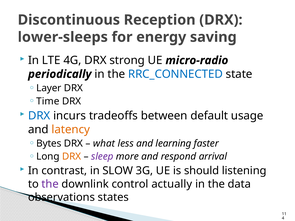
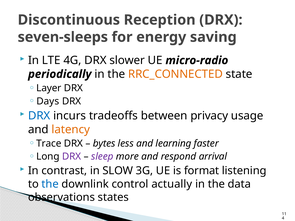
lower-sleeps: lower-sleeps -> seven-sleeps (63, 37)
strong: strong -> slower (127, 60)
RRC_CONNECTED colour: blue -> orange (175, 74)
Time: Time -> Days (48, 101)
default: default -> privacy (209, 116)
Bytes: Bytes -> Trace (49, 144)
what: what -> bytes (104, 144)
DRX colour: orange -> purple (72, 157)
should: should -> format (202, 171)
the colour: purple -> blue (50, 184)
